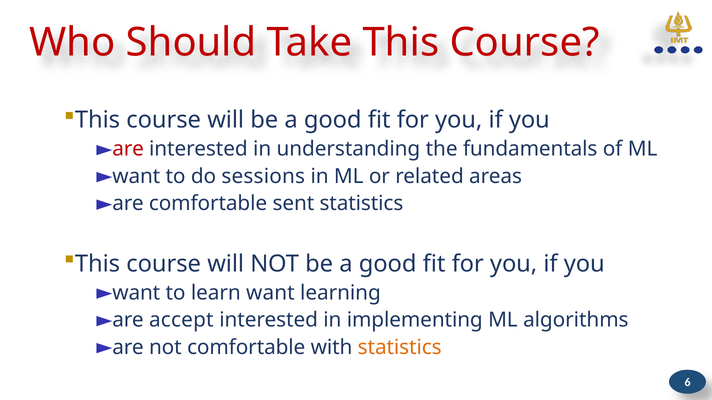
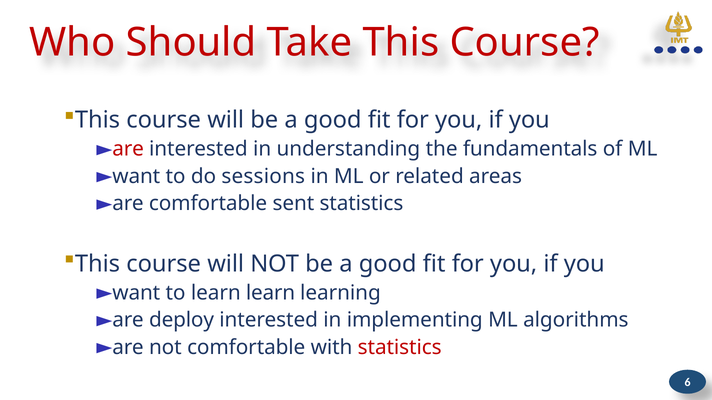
learn want: want -> learn (271, 293)
accept: accept -> deploy (181, 321)
statistics colour: orange -> red (400, 348)
